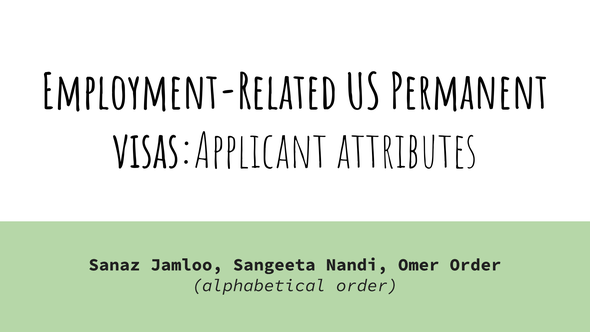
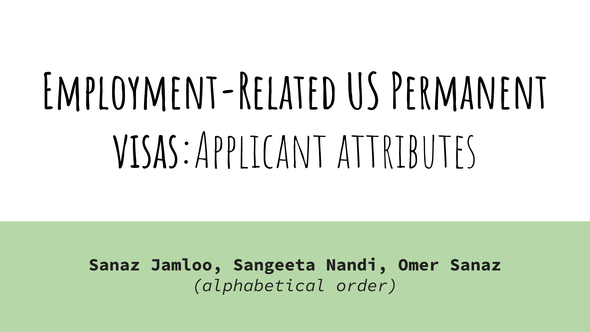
Omer Order: Order -> Sanaz (475, 265)
